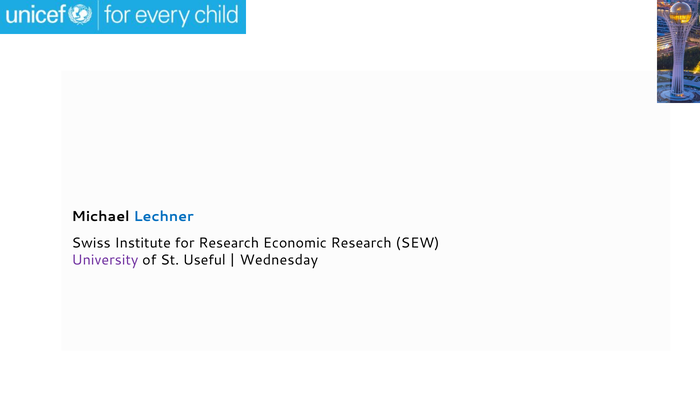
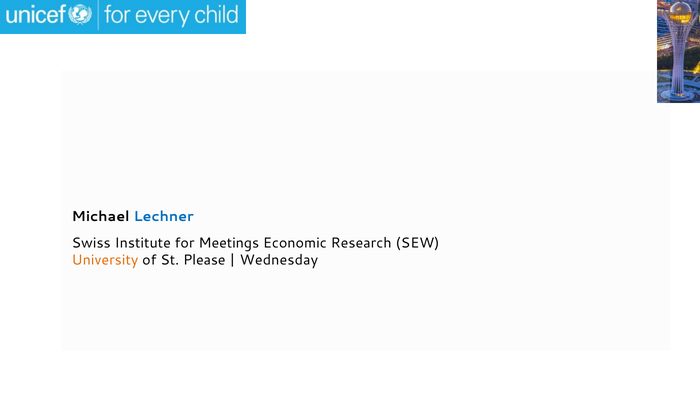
for Research: Research -> Meetings (229, 243)
University colour: purple -> orange (105, 260)
Useful: Useful -> Please (204, 260)
